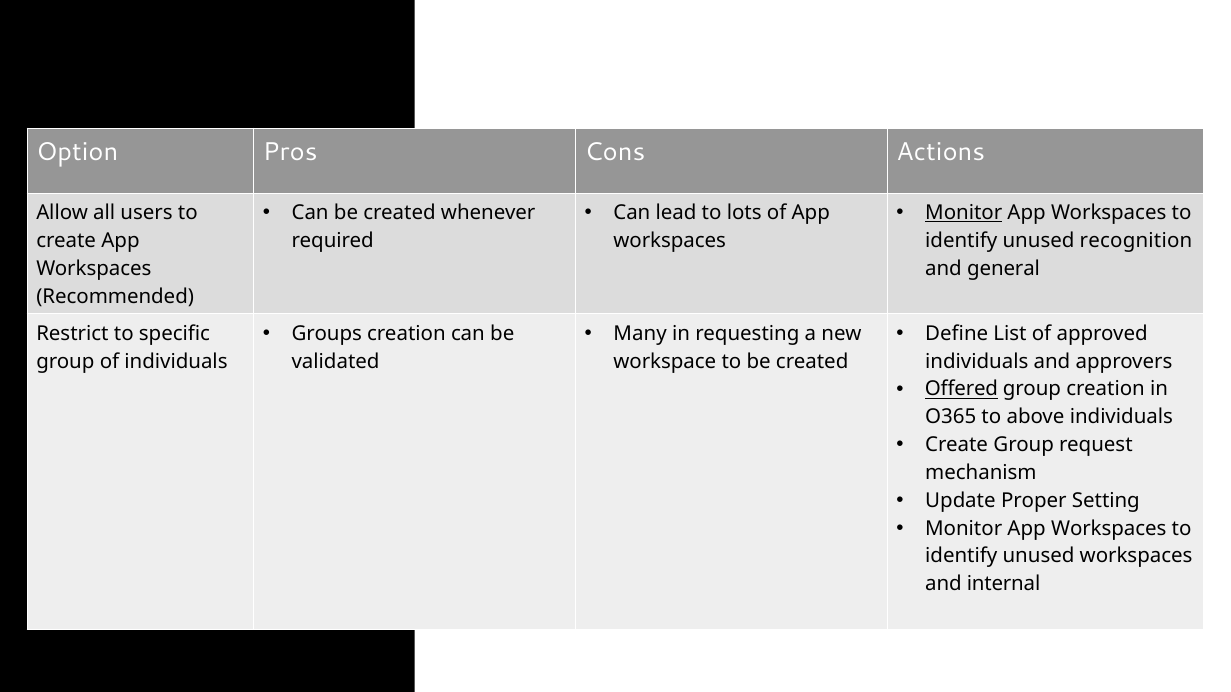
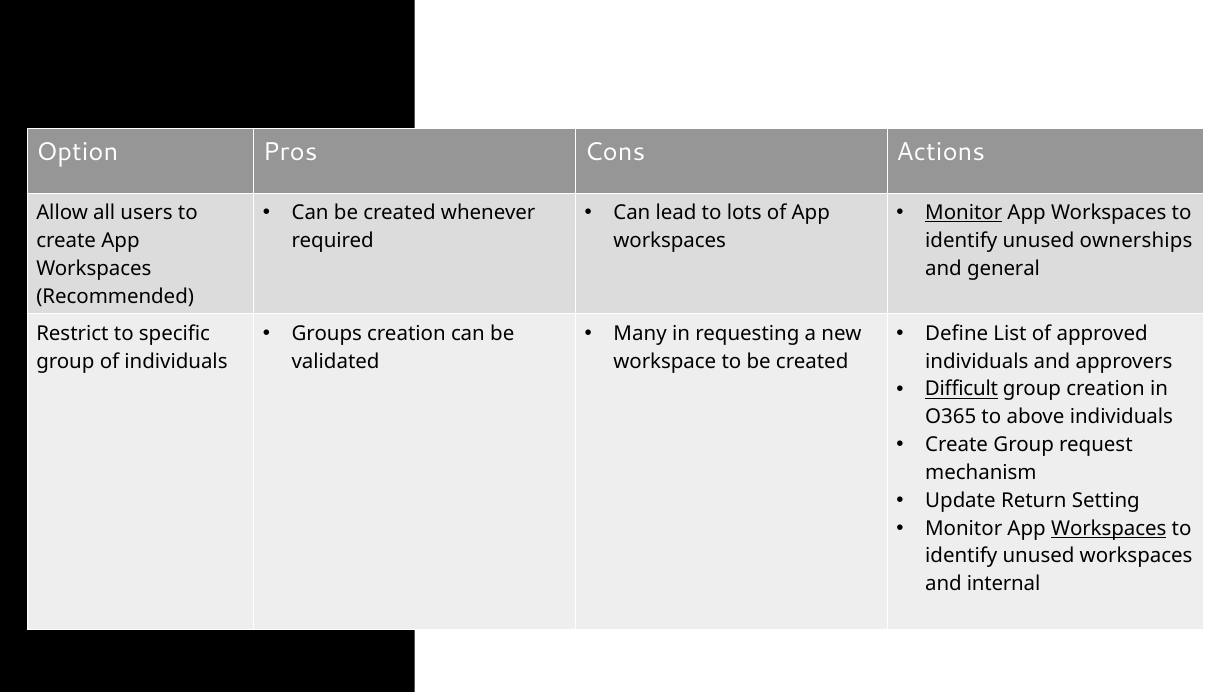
recognition: recognition -> ownerships (1136, 241)
Offered: Offered -> Difficult (961, 389)
Proper: Proper -> Return (1034, 501)
Workspaces underline: none -> present (1109, 529)
